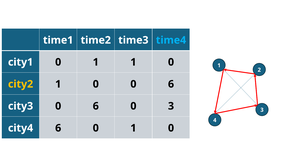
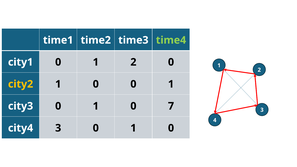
time4 colour: light blue -> light green (171, 40)
1 1: 1 -> 2 (133, 62)
0 0 6: 6 -> 1 (171, 84)
city3 0 6: 6 -> 1 (96, 106)
0 3: 3 -> 7 (171, 106)
city4 6: 6 -> 3 (58, 128)
